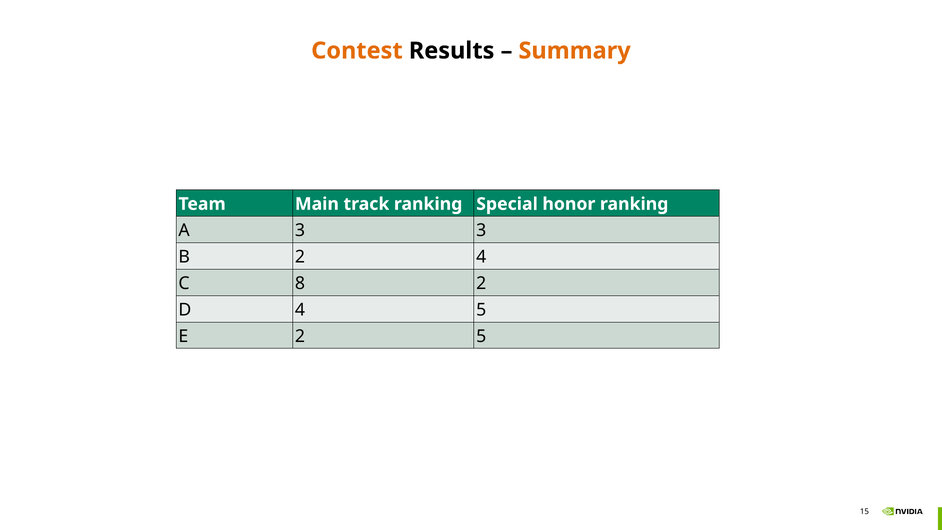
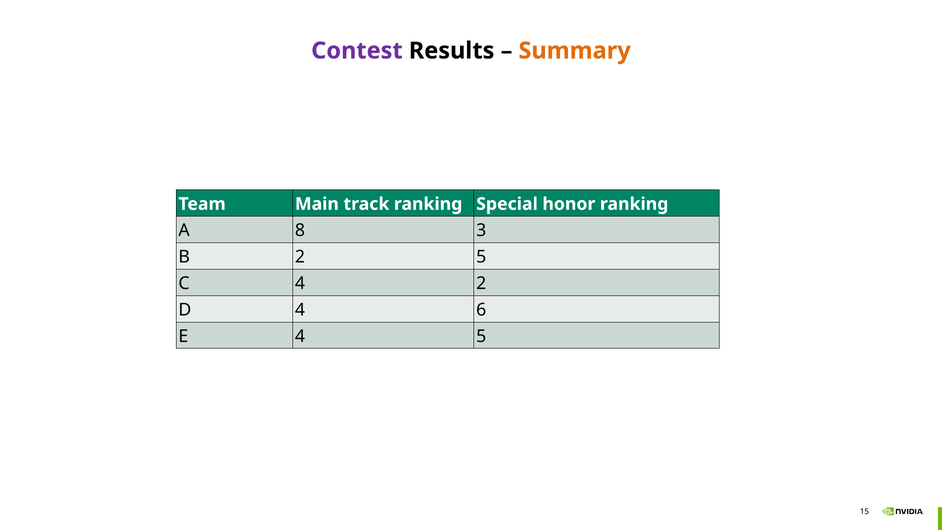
Contest colour: orange -> purple (357, 51)
A 3: 3 -> 8 (300, 230)
2 4: 4 -> 5 (481, 257)
C 8: 8 -> 4 (300, 283)
4 5: 5 -> 6 (481, 310)
E 2: 2 -> 4 (300, 336)
